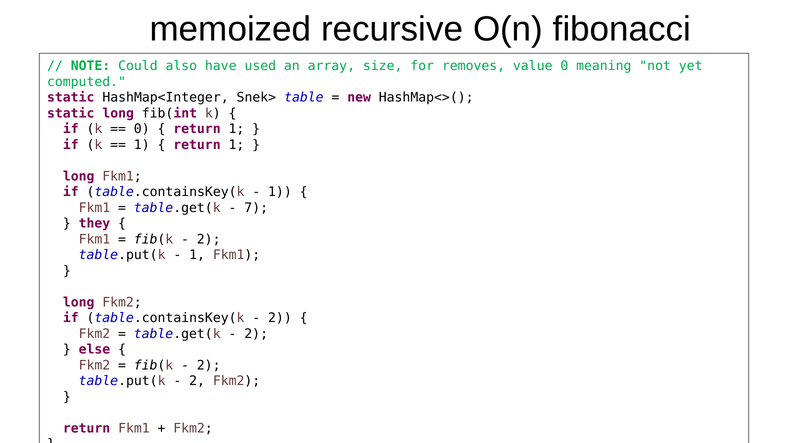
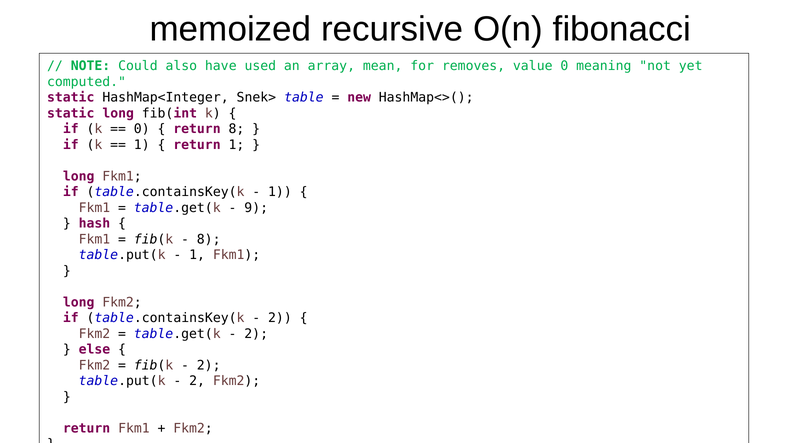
size: size -> mean (383, 66)
1: 1 -> 8 (237, 129)
7: 7 -> 9 (256, 208)
they: they -> hash (94, 224)
2: 2 -> 8 (209, 239)
